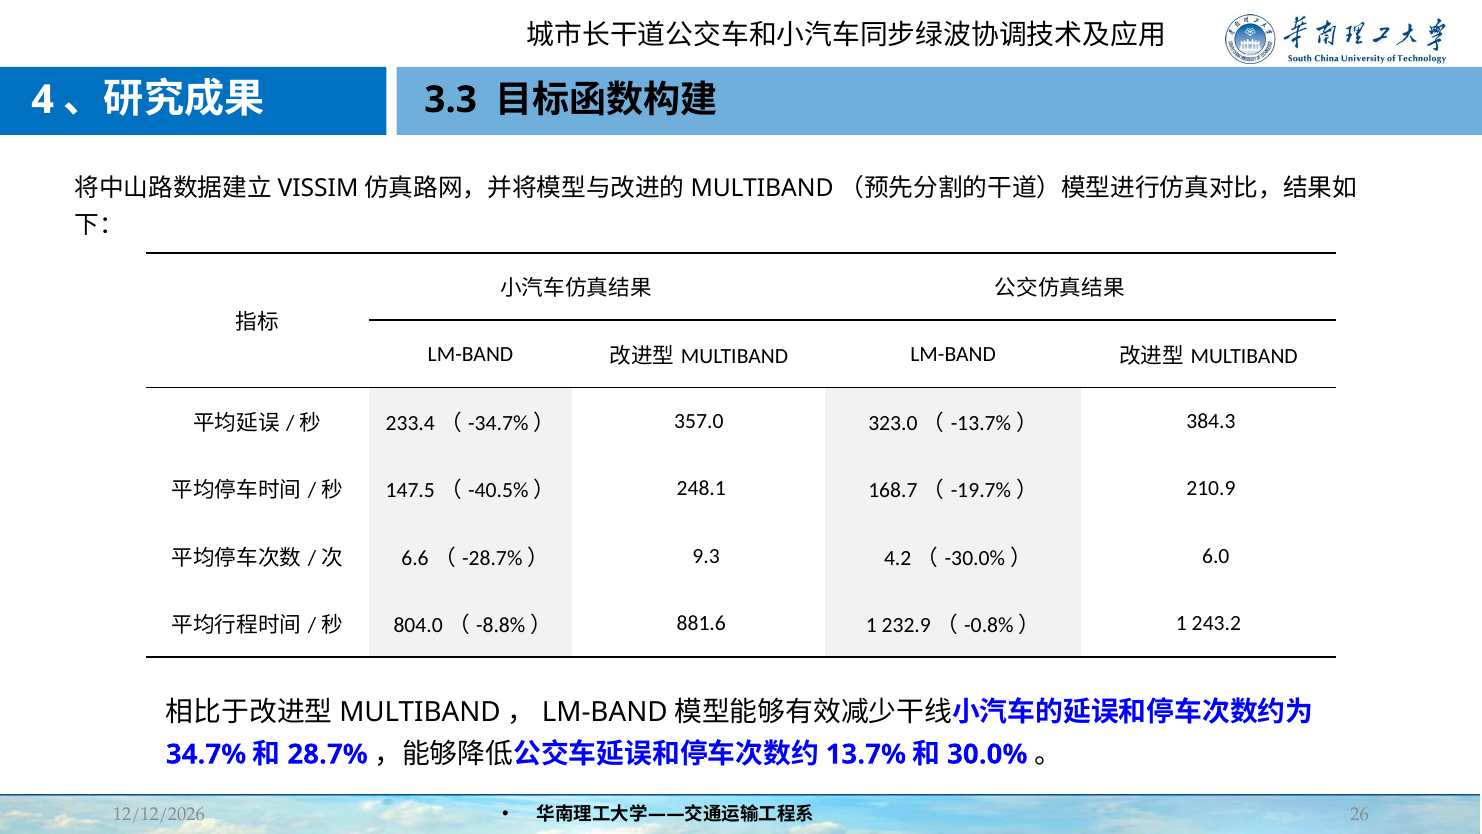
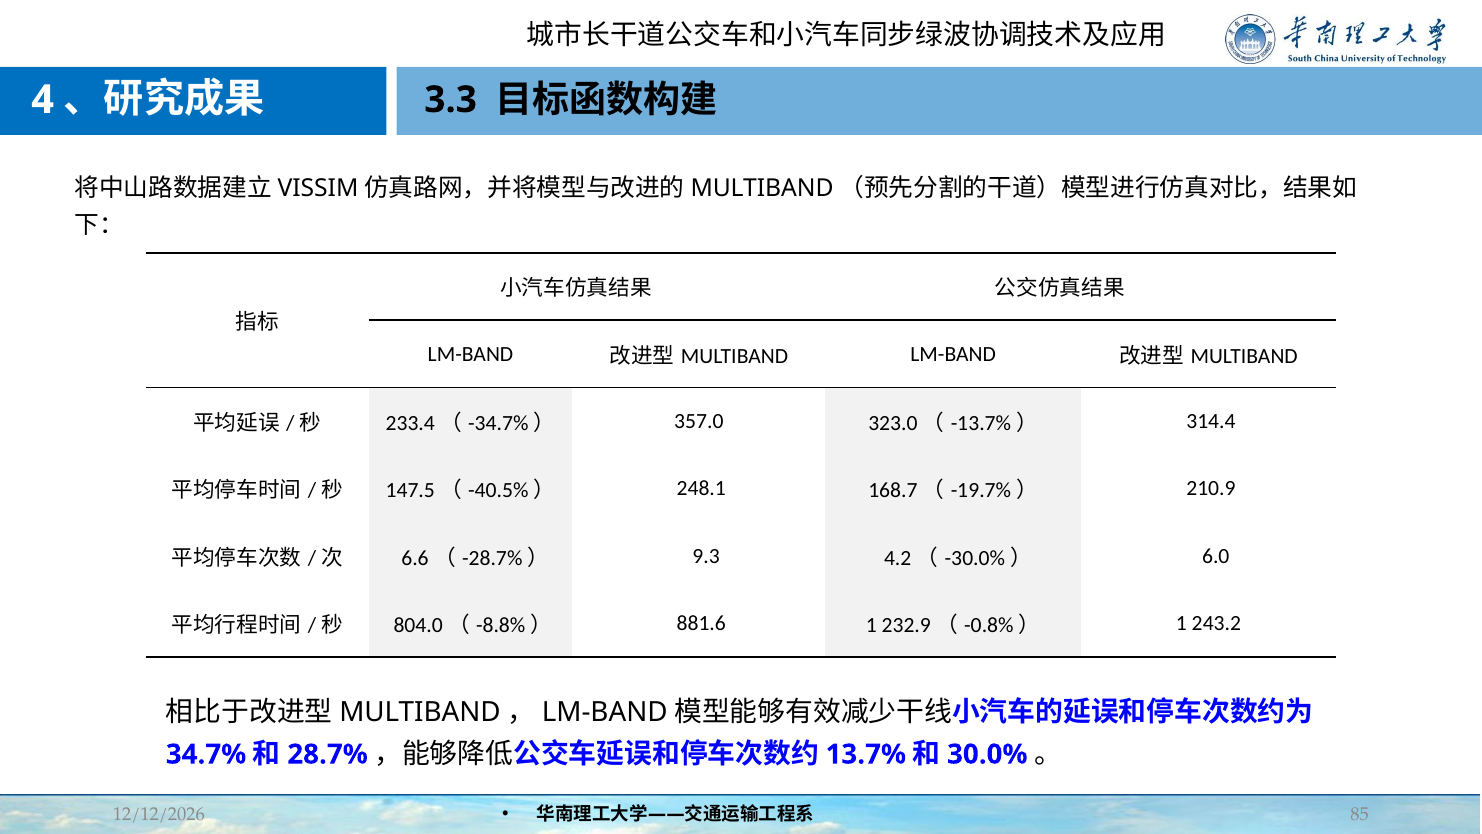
384.3: 384.3 -> 314.4 (1211, 421)
26: 26 -> 85 (1360, 814)
